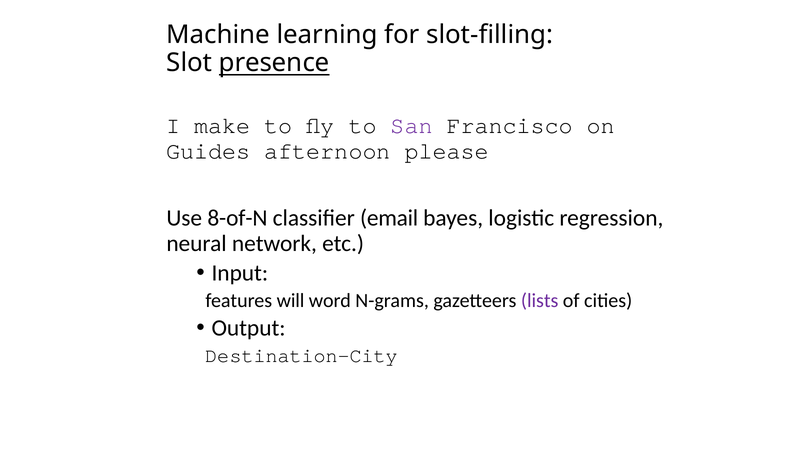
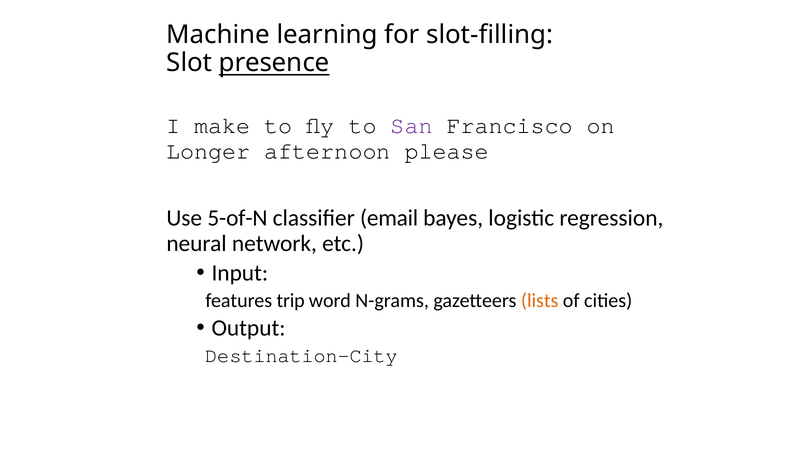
Guides: Guides -> Longer (208, 151)
8-of-N: 8-of-N -> 5-of-N (237, 218)
will: will -> trip (291, 301)
lists colour: purple -> orange (540, 301)
